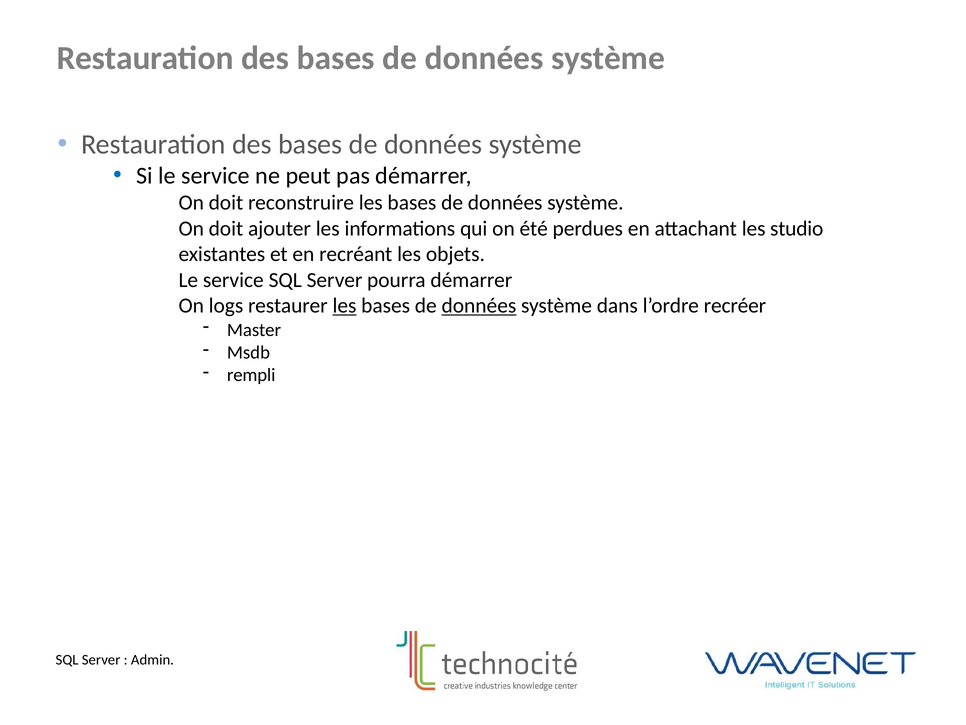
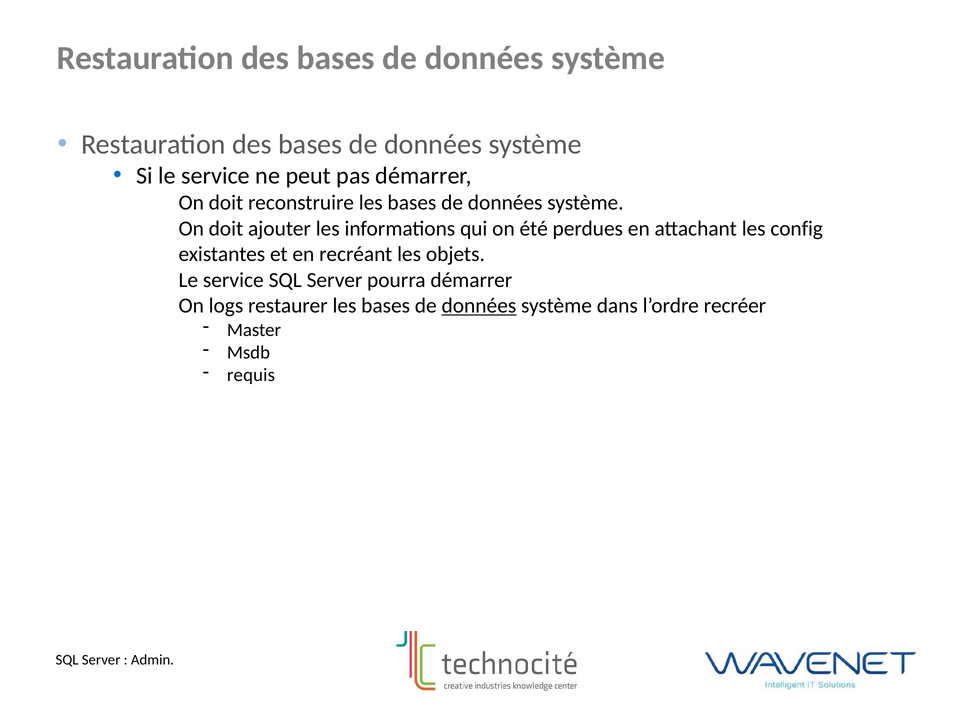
studio: studio -> config (797, 228)
les underline: present -> none (344, 306)
rempli: rempli -> requis (251, 375)
